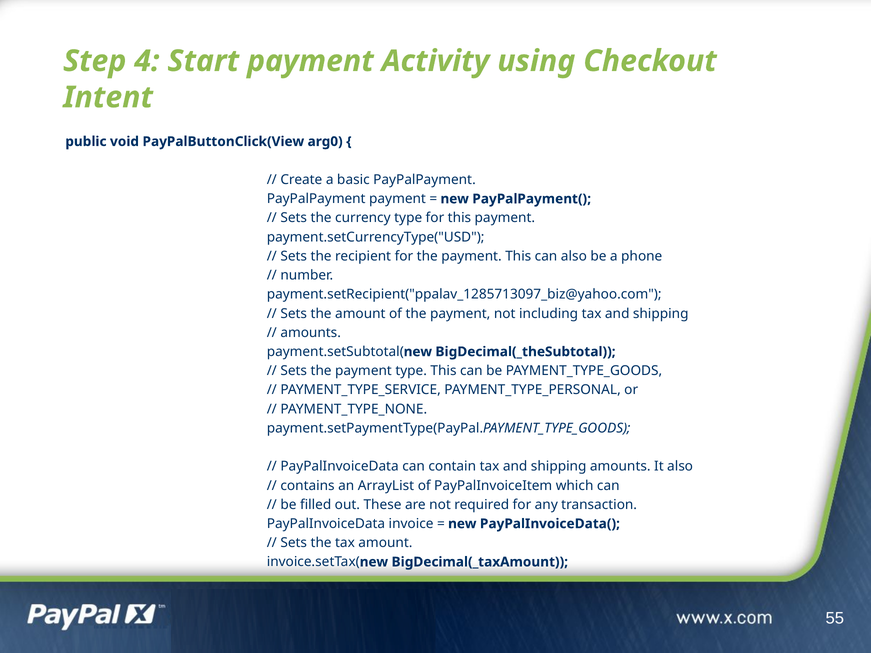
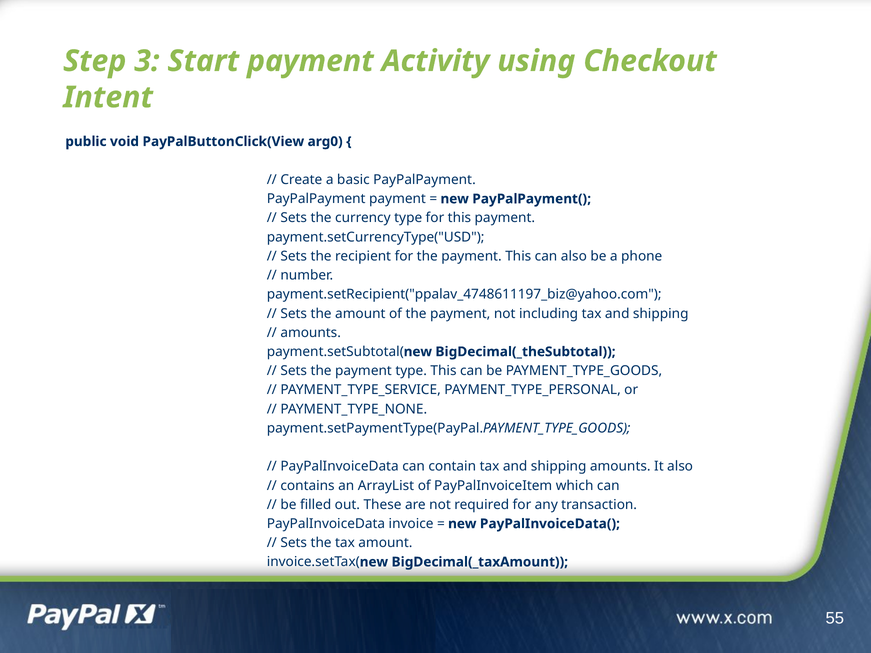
4: 4 -> 3 (147, 61)
payment.setRecipient("ppalav_1285713097_biz@yahoo.com: payment.setRecipient("ppalav_1285713097_biz@yahoo.com -> payment.setRecipient("ppalav_4748611197_biz@yahoo.com (464, 295)
